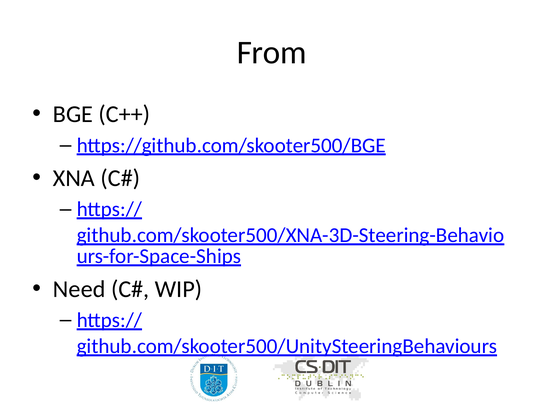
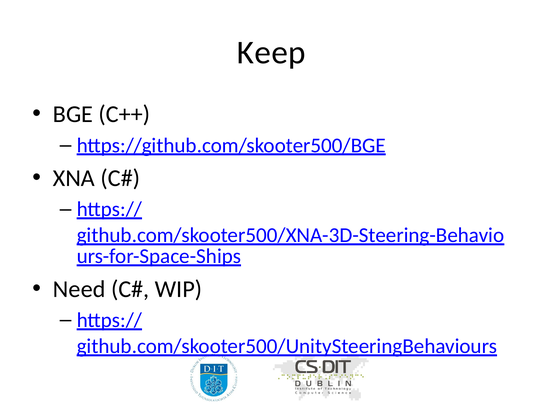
From: From -> Keep (271, 53)
